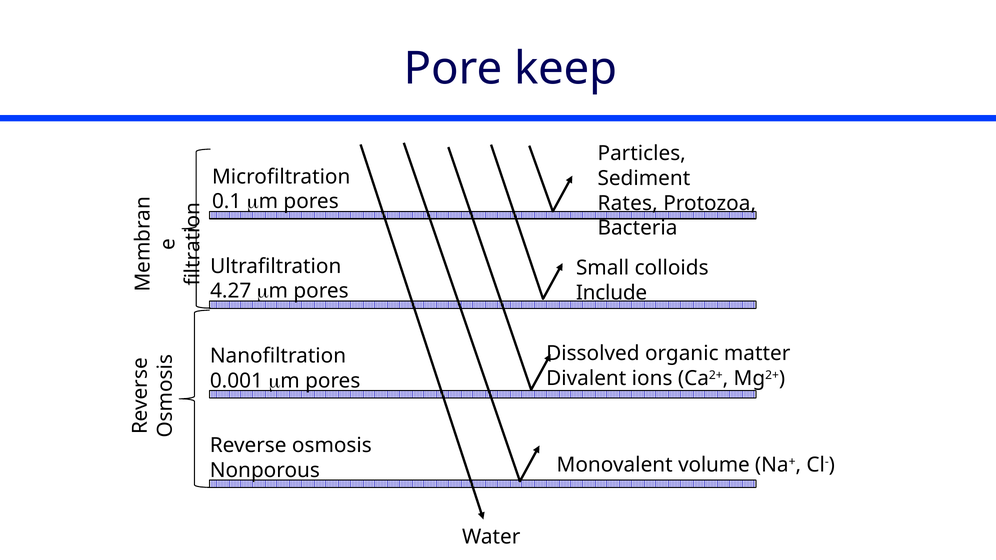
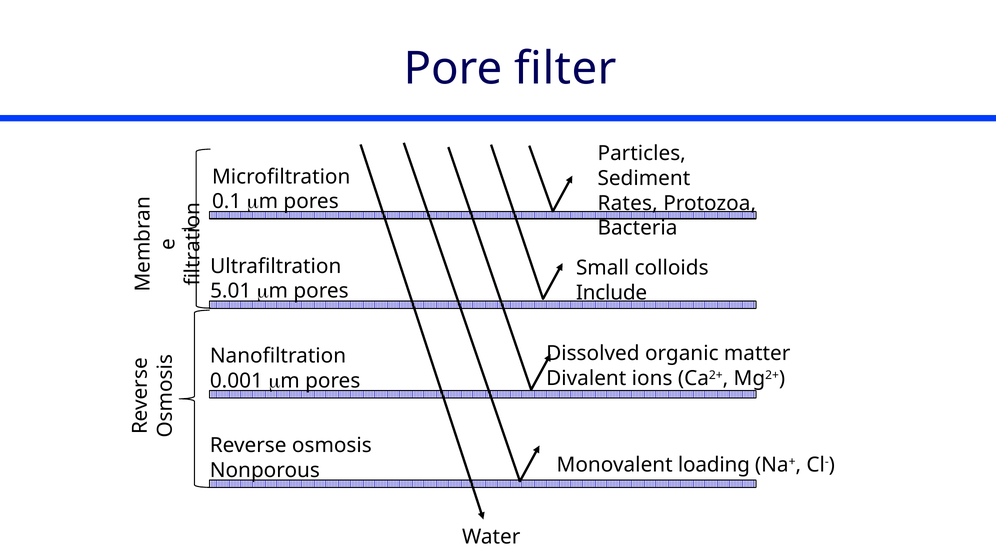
keep: keep -> filter (565, 69)
4.27: 4.27 -> 5.01 (231, 291)
volume: volume -> loading (714, 465)
